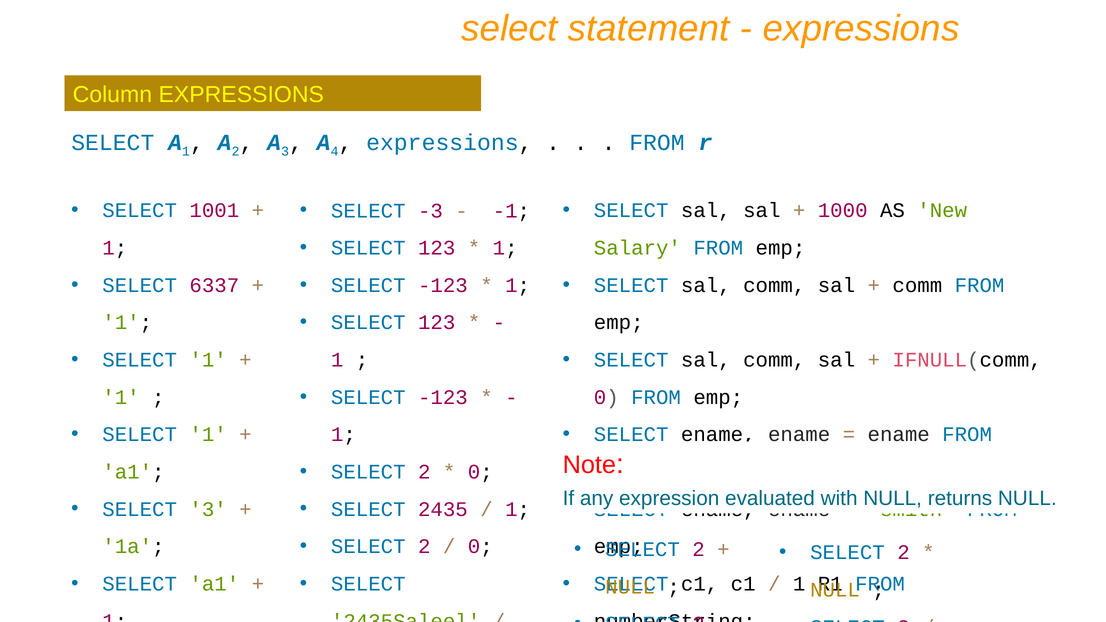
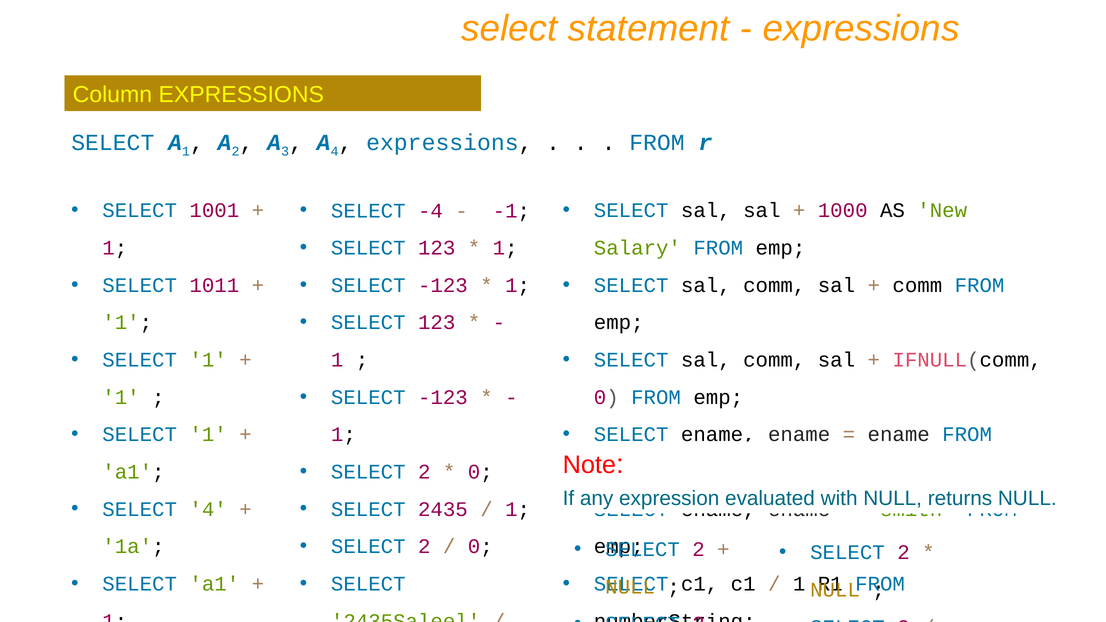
-3: -3 -> -4 (430, 211)
6337: 6337 -> 1011 (214, 285)
SELECT 3: 3 -> 4 (208, 509)
